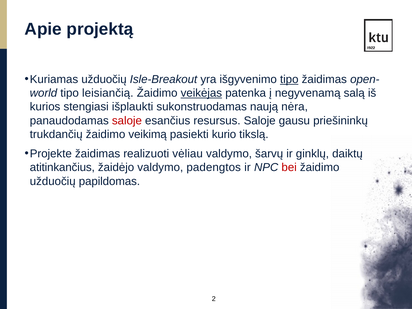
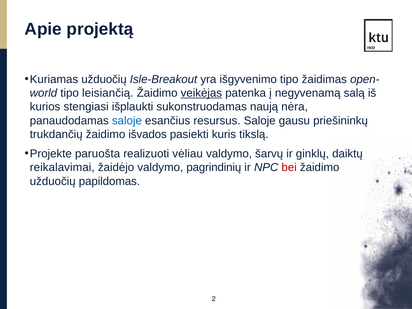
tipo underline: present -> none (289, 79)
saloje colour: red -> blue (127, 121)
veikimą: veikimą -> išvados (148, 134)
kurio: kurio -> kuris (224, 134)
Projekte žaidimas: žaidimas -> paruošta (98, 154)
atitinkančius: atitinkančius -> reikalavimai (62, 168)
padengtos: padengtos -> pagrindinių (214, 168)
